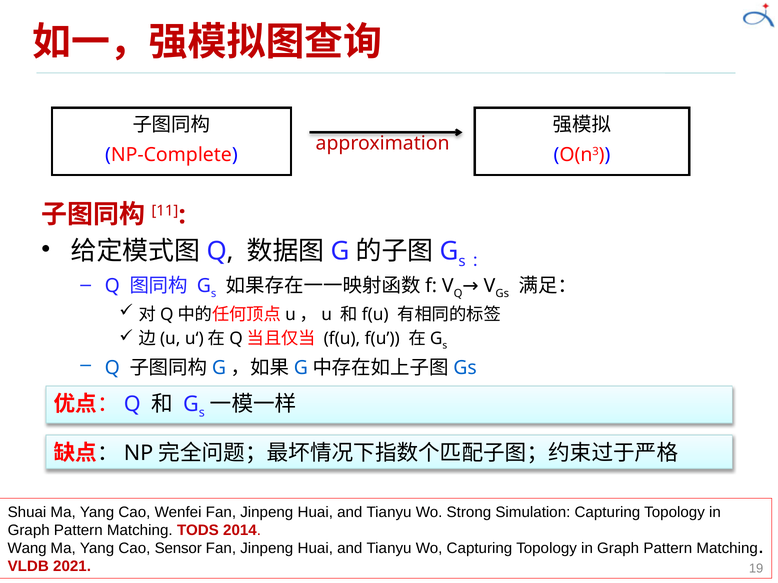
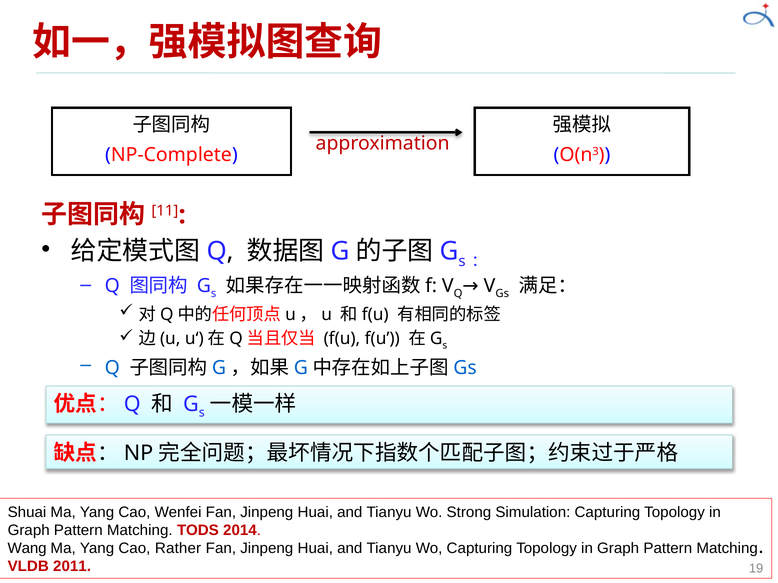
Sensor: Sensor -> Rather (178, 549)
2021: 2021 -> 2011 (72, 567)
